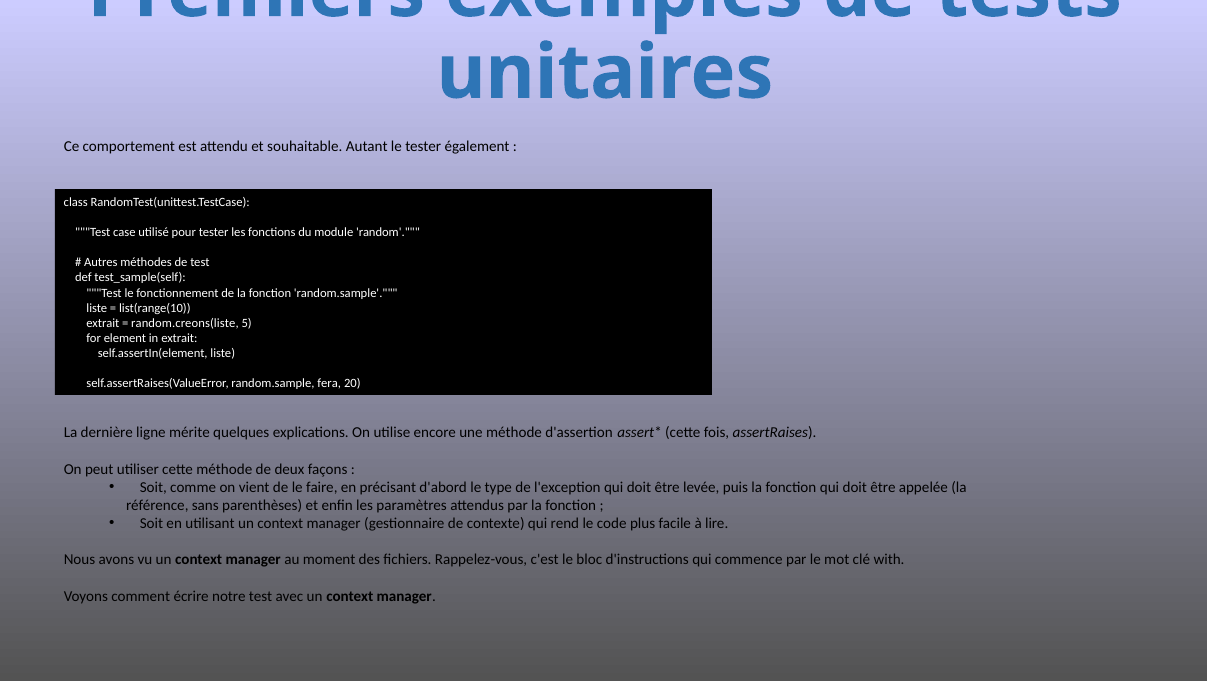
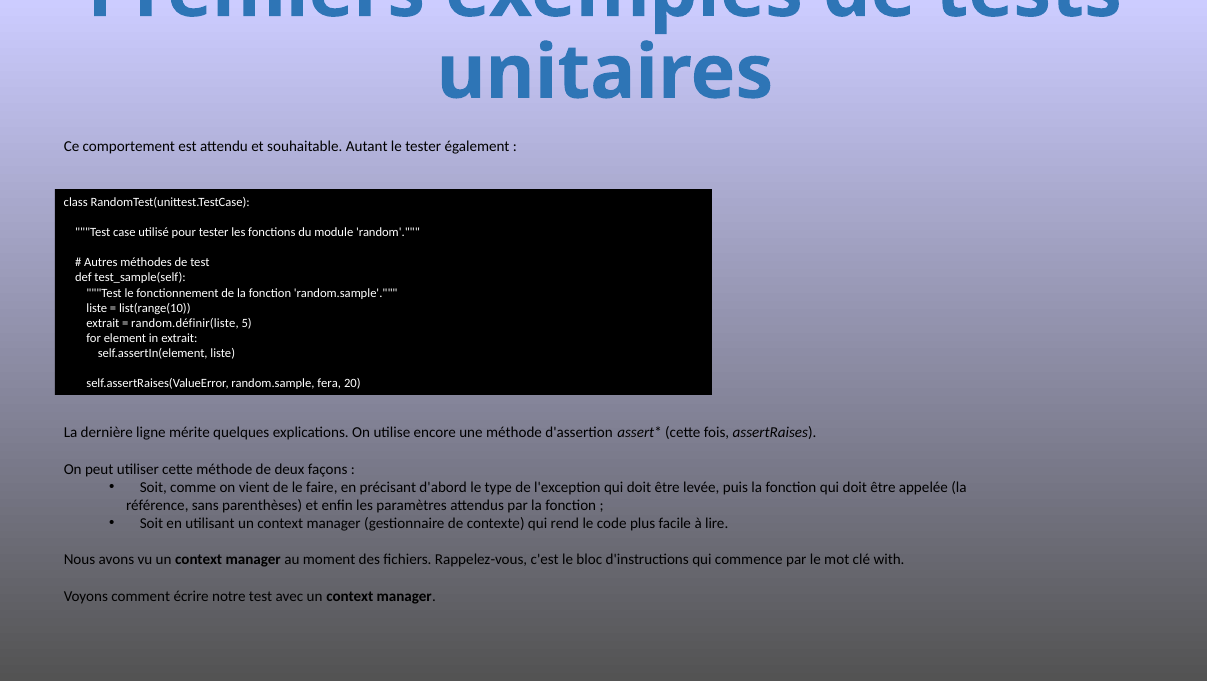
random.creons(liste: random.creons(liste -> random.définir(liste (185, 323)
